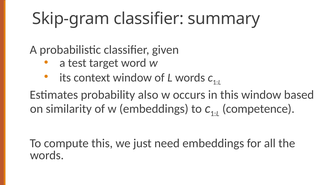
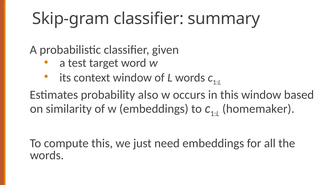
competence: competence -> homemaker (258, 109)
